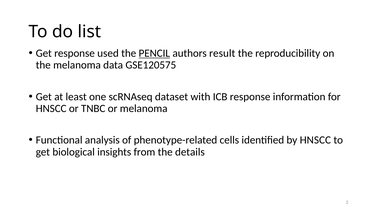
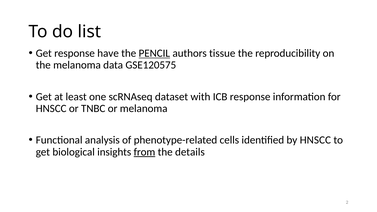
used: used -> have (108, 53)
result: result -> tissue (222, 53)
from underline: none -> present (144, 152)
